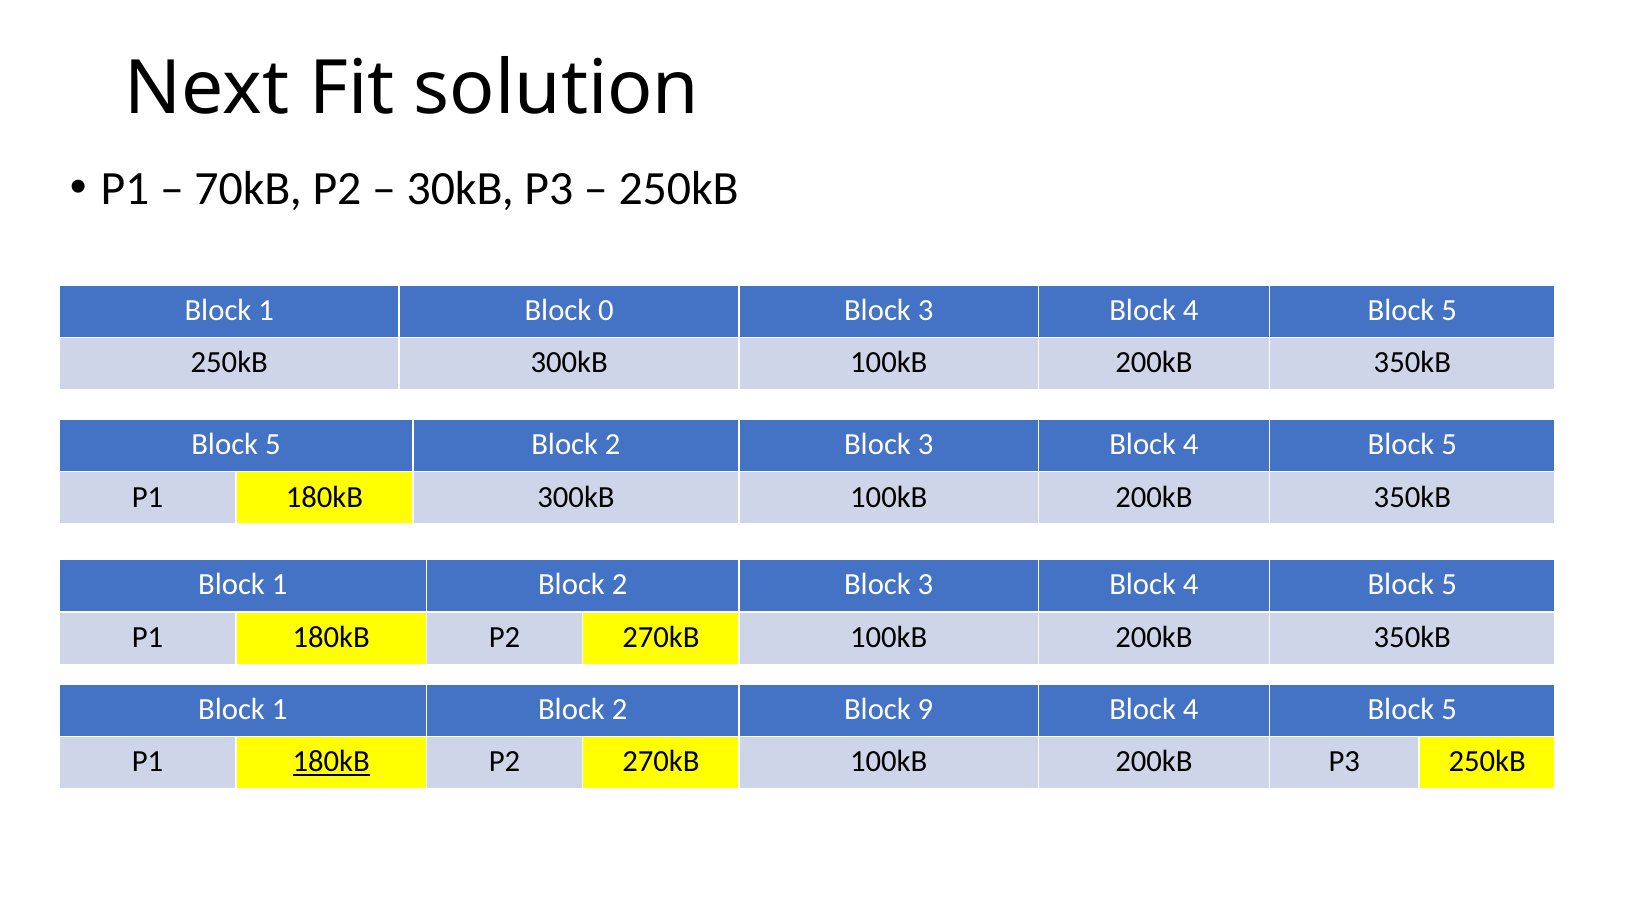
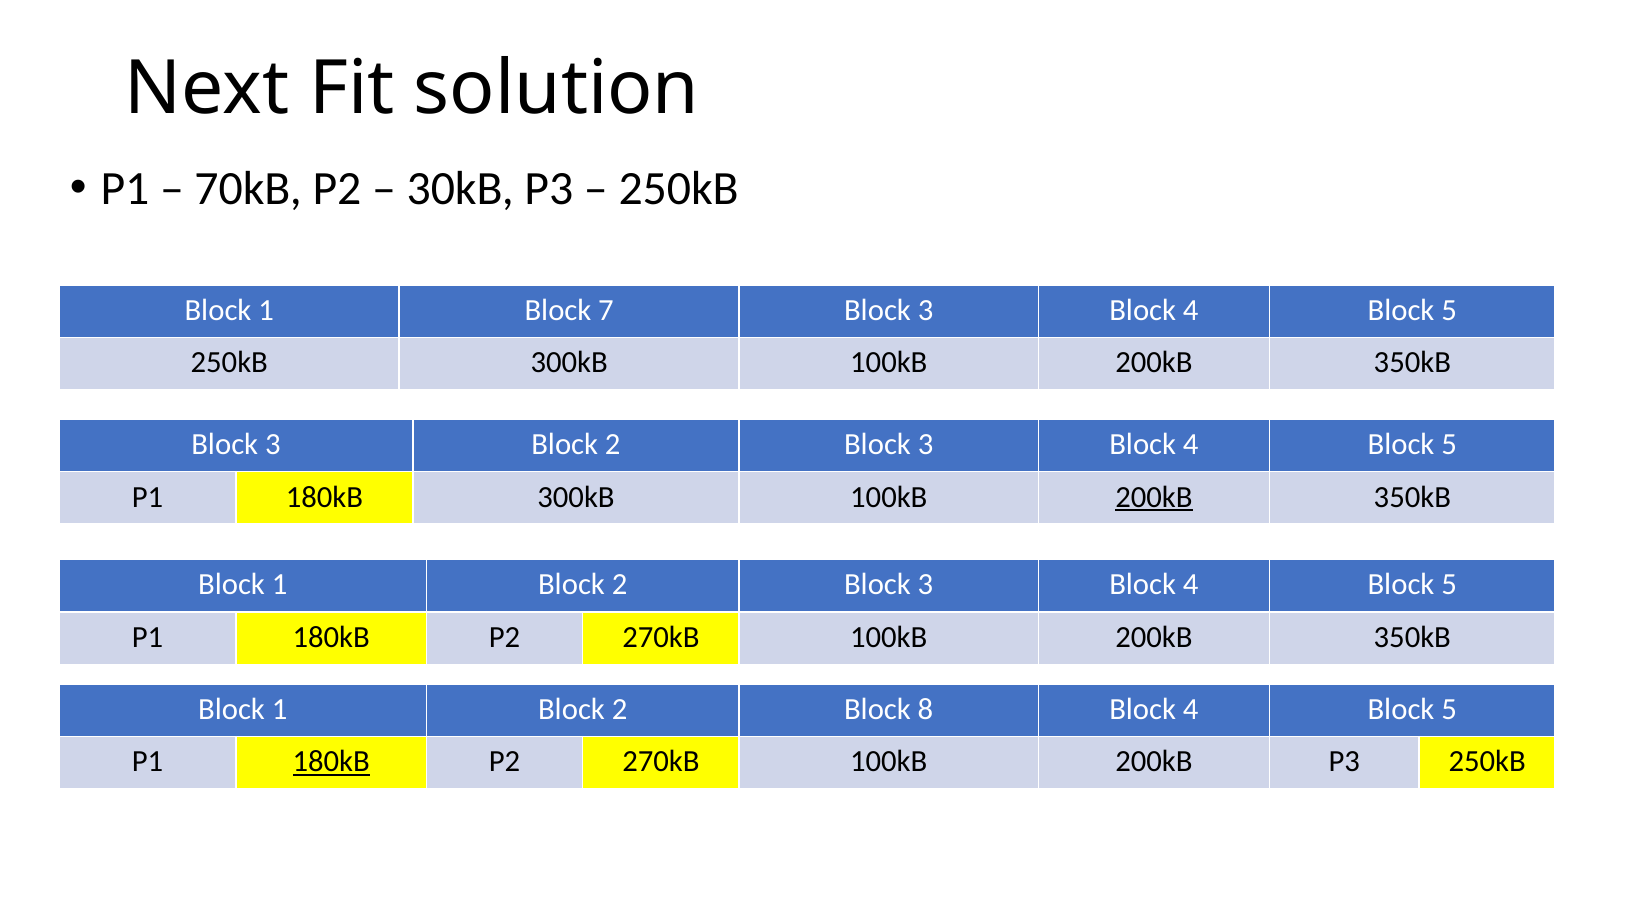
0: 0 -> 7 (606, 310)
5: 5 -> 3 (273, 445)
200kB underline: none -> present (1154, 497)
9: 9 -> 8 (925, 710)
